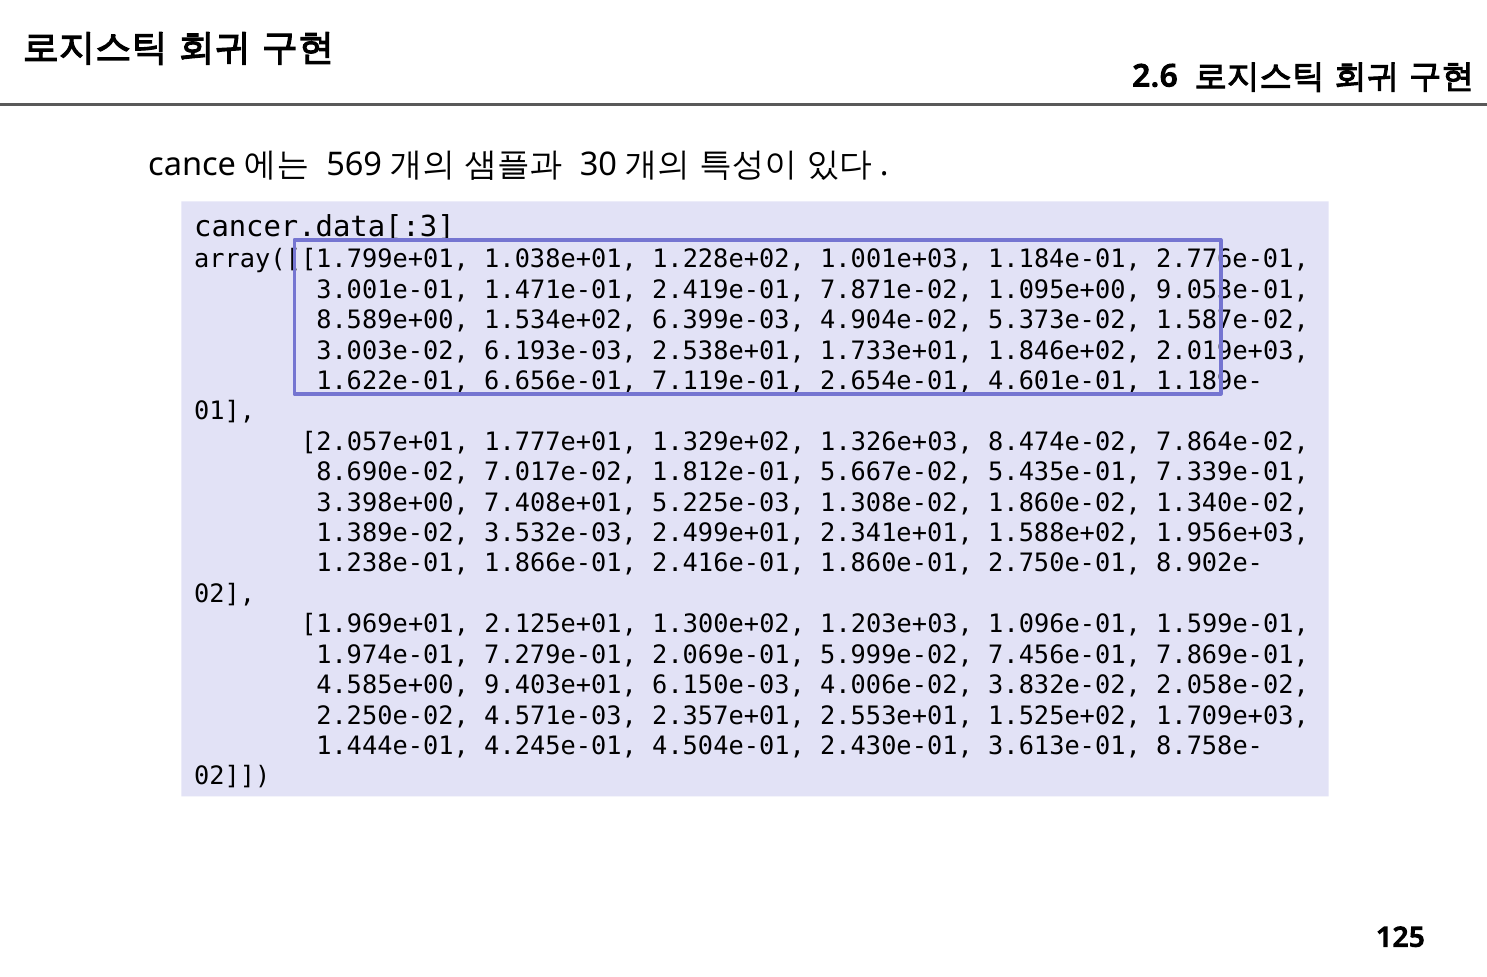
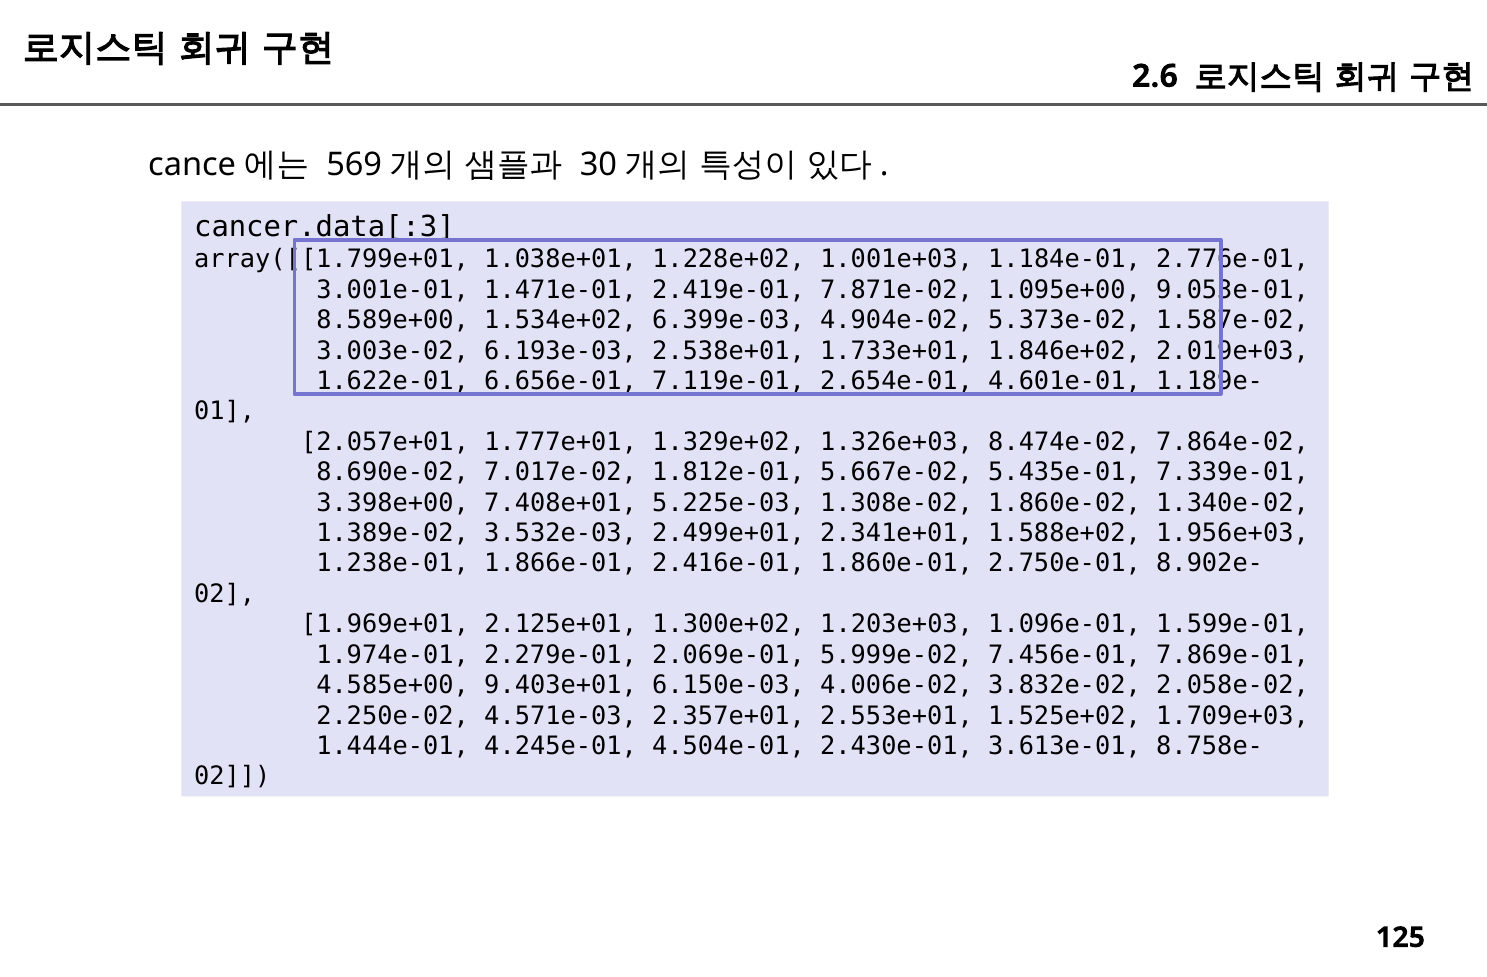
7.279e-01: 7.279e-01 -> 2.279e-01 (561, 655)
